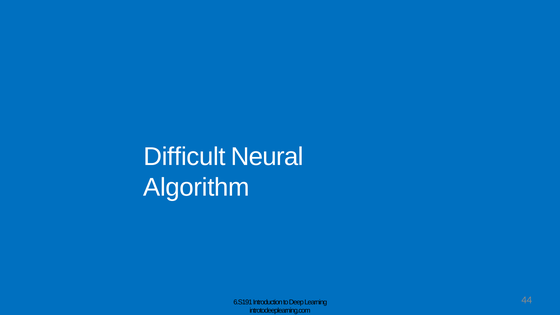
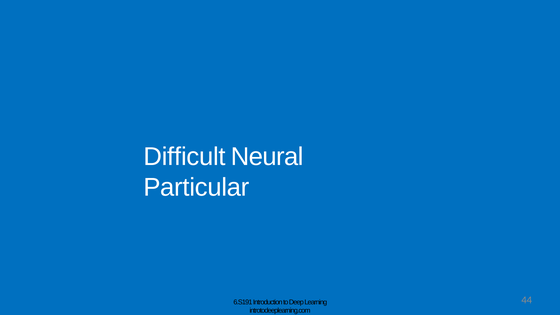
Algorithm: Algorithm -> Particular (196, 188)
